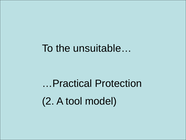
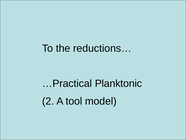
unsuitable…: unsuitable… -> reductions… (102, 48)
Protection: Protection -> Planktonic (118, 83)
